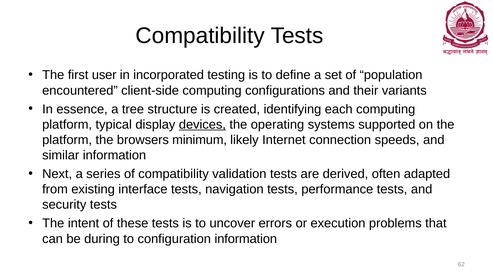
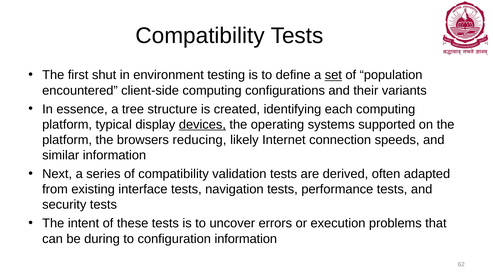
user: user -> shut (104, 75)
incorporated: incorporated -> environment (169, 75)
set underline: none -> present (333, 75)
minimum: minimum -> reducing (199, 140)
